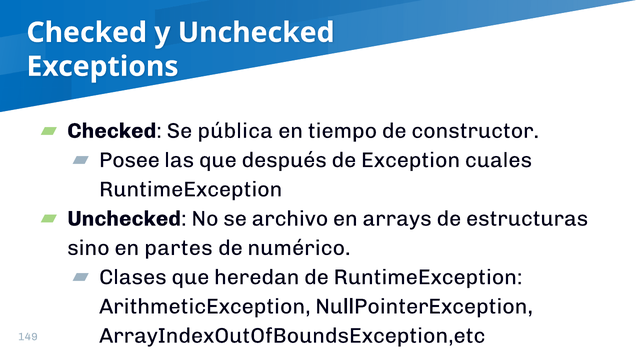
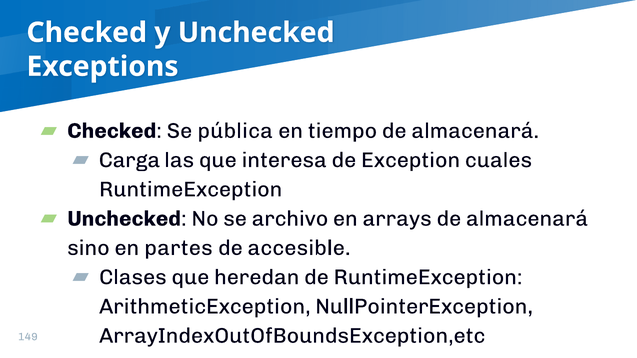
tiempo de constructor: constructor -> almacenará (475, 131)
Posee: Posee -> Carga (129, 160)
después: después -> interesa (284, 160)
estructuras: estructuras -> almacenará (527, 219)
numérico: numérico -> accesible (299, 248)
